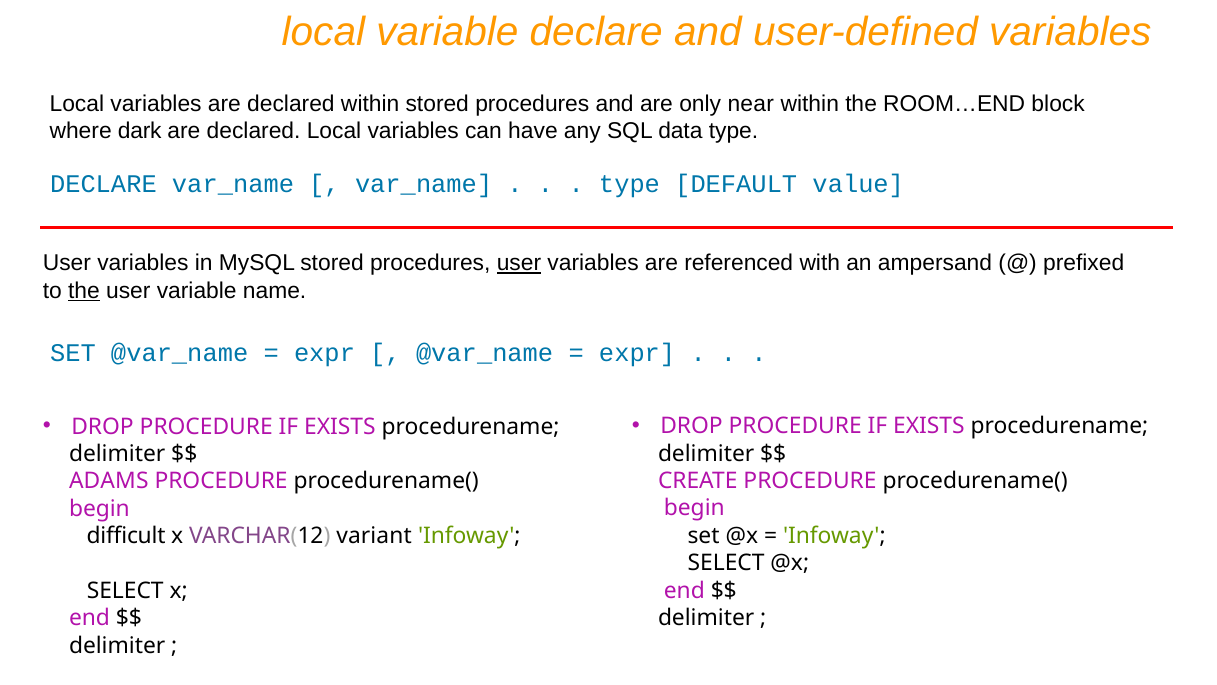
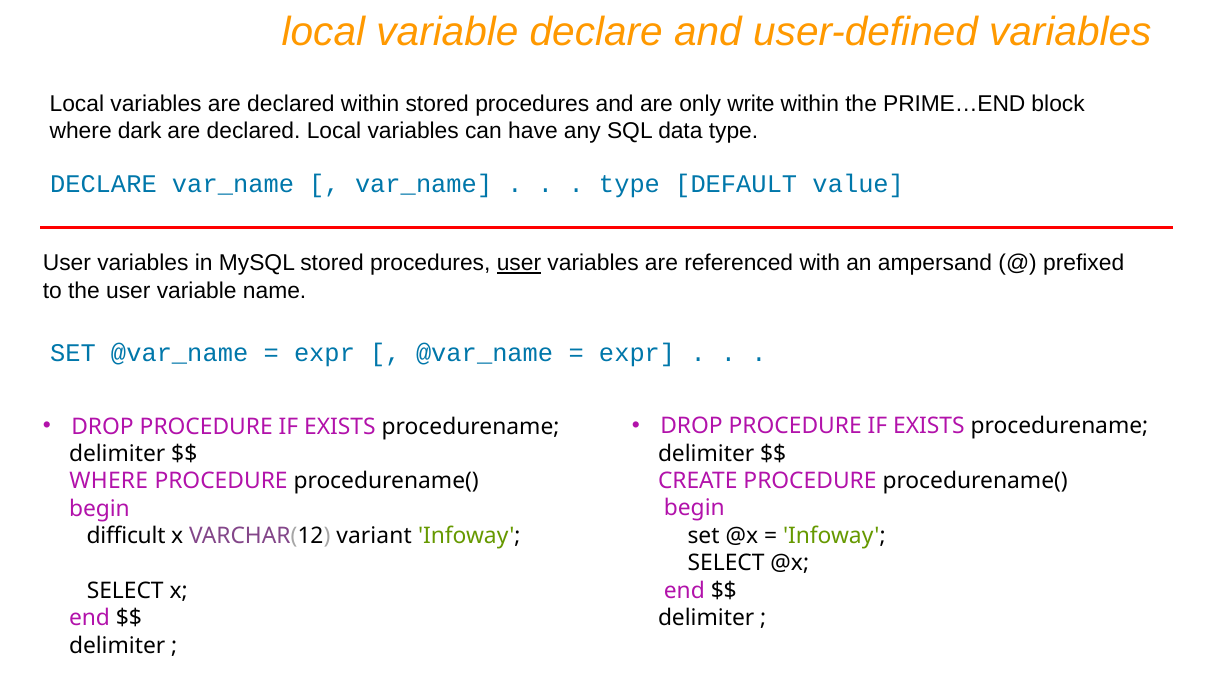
near: near -> write (751, 103)
ROOM…END: ROOM…END -> PRIME…END (954, 103)
the underline: present -> none (84, 291)
ADAMS: ADAMS -> WHERE (109, 481)
